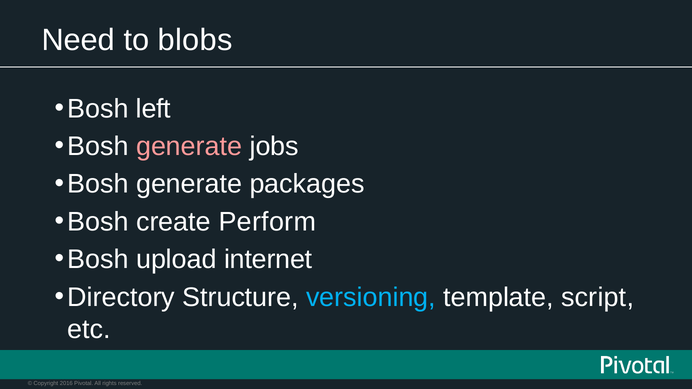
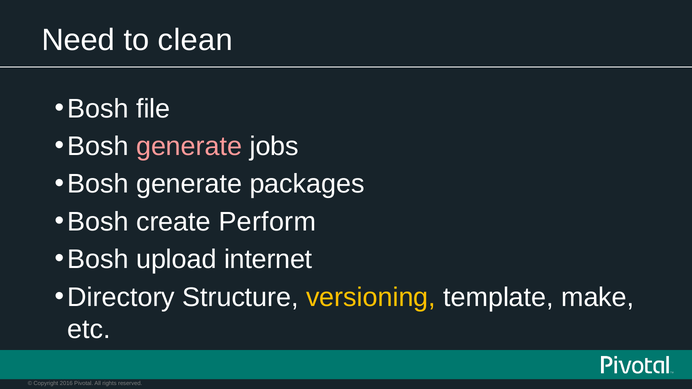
blobs: blobs -> clean (195, 40)
left: left -> file (153, 109)
versioning colour: light blue -> yellow (371, 297)
script: script -> make (598, 297)
